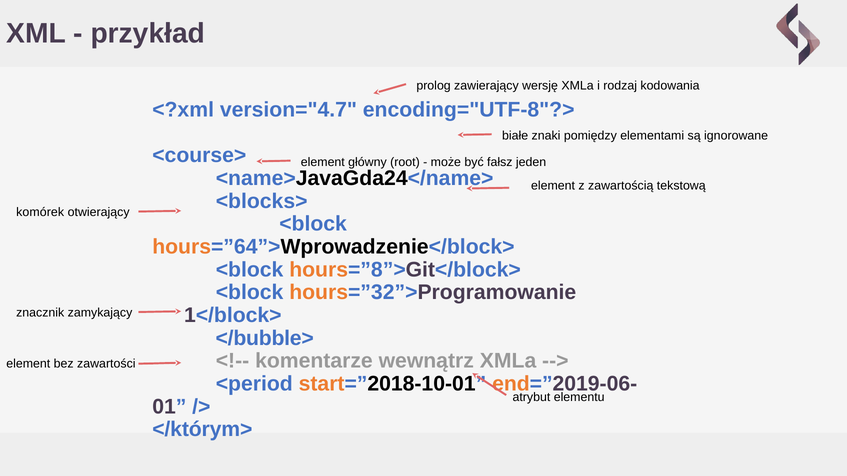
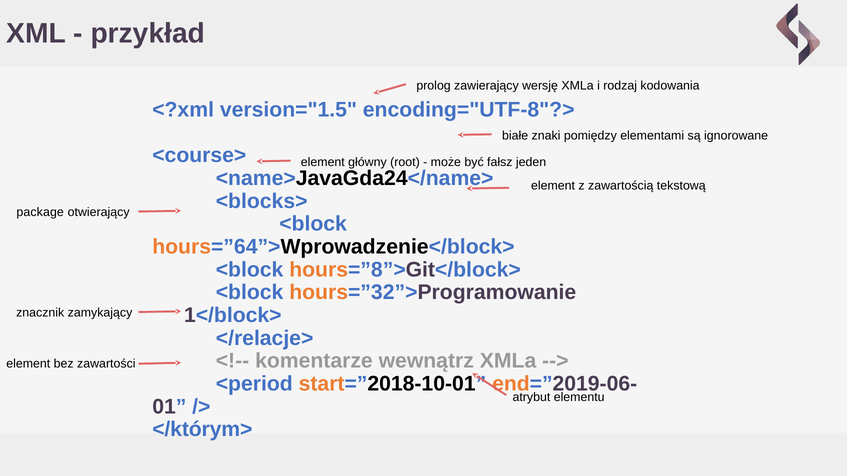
version="4.7: version="4.7 -> version="1.5 (288, 110)
komórek: komórek -> package (40, 212)
</bubble>: </bubble> -> </relacje> (265, 338)
